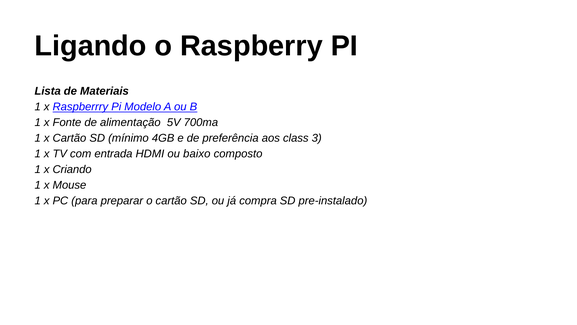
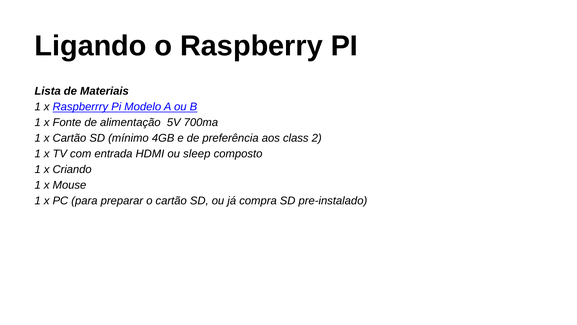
3: 3 -> 2 (317, 138)
baixo: baixo -> sleep (197, 154)
